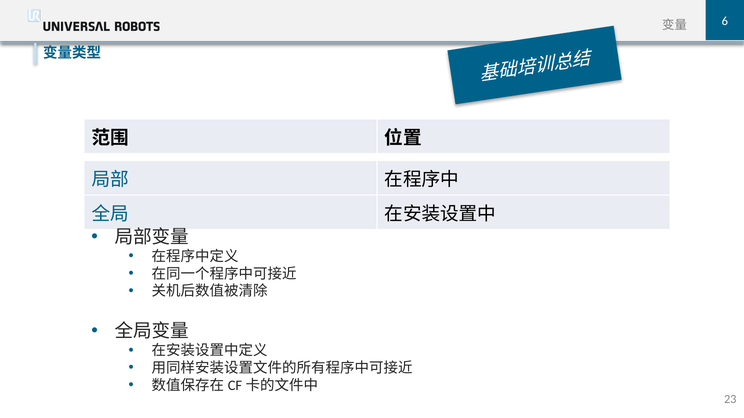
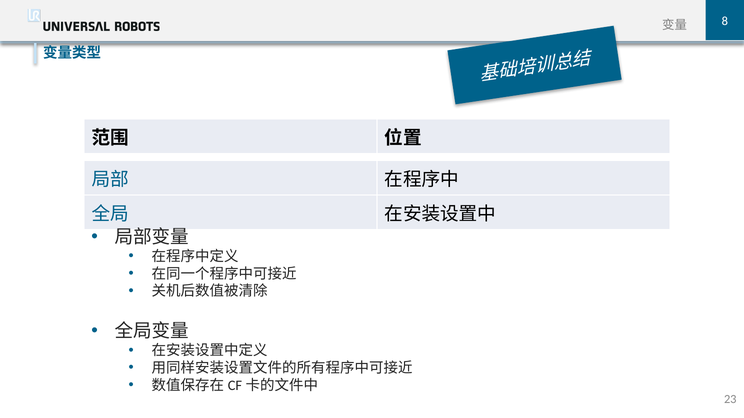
6: 6 -> 8 (725, 21)
